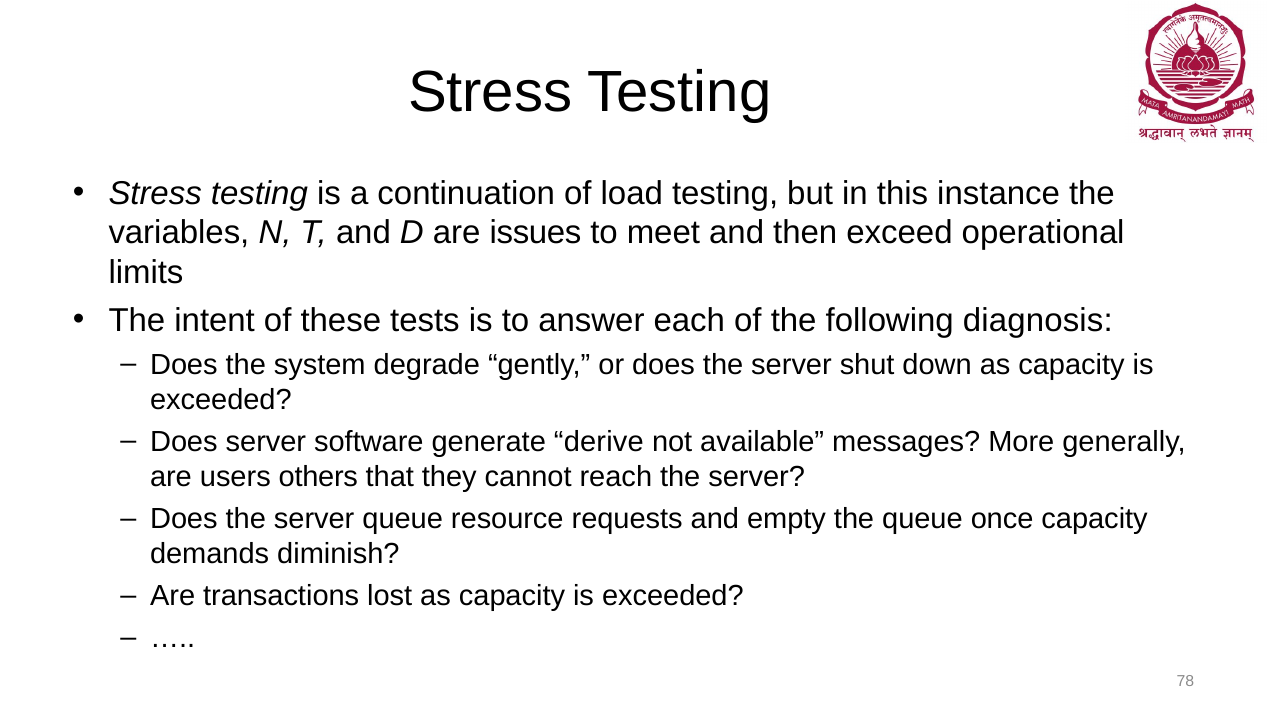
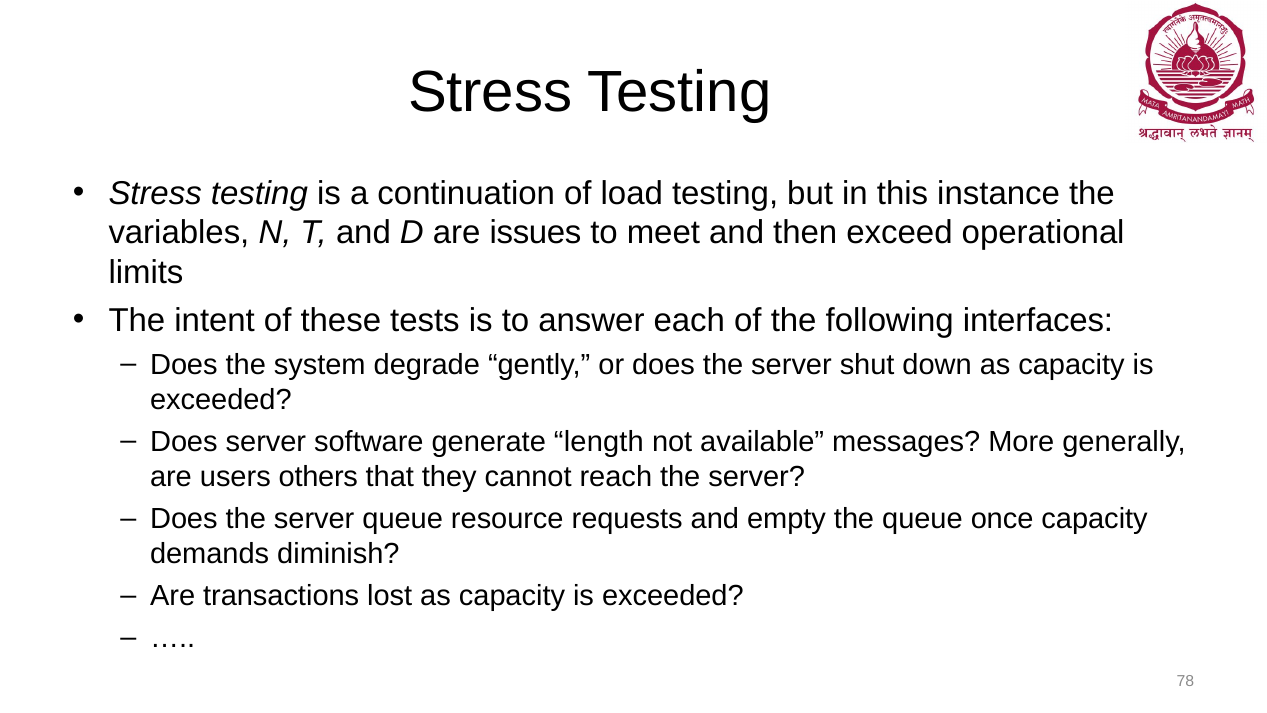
diagnosis: diagnosis -> interfaces (1038, 320)
derive: derive -> length (599, 442)
